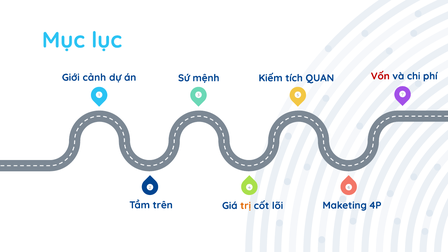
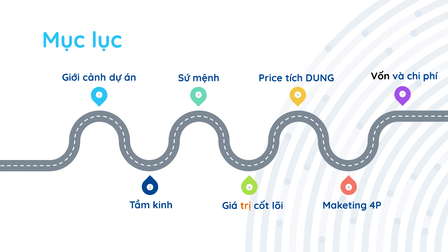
Vốn colour: red -> black (380, 76)
Kiếm: Kiếm -> Price (271, 78)
QUAN: QUAN -> DUNG (320, 78)
trên: trên -> kinh (163, 205)
